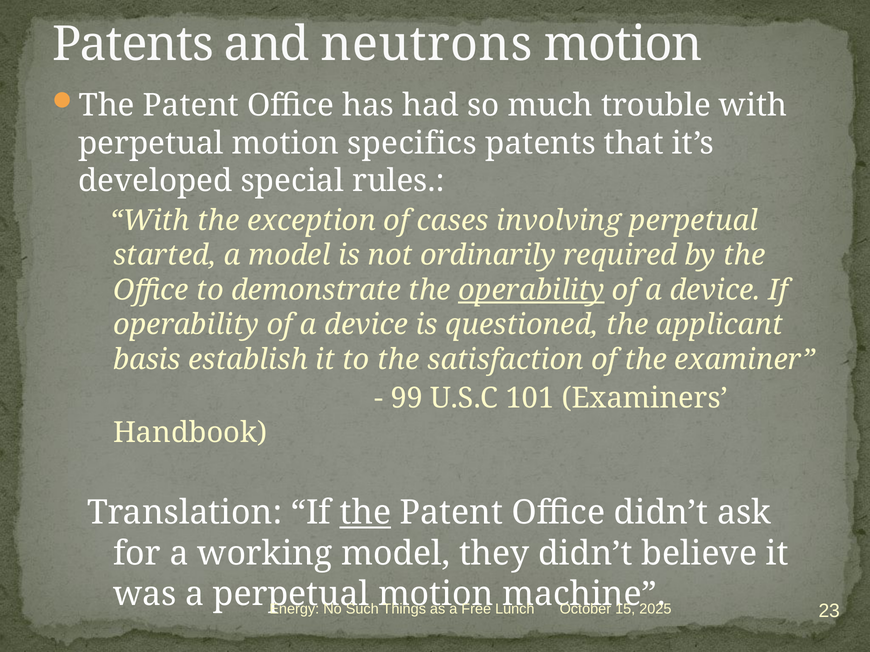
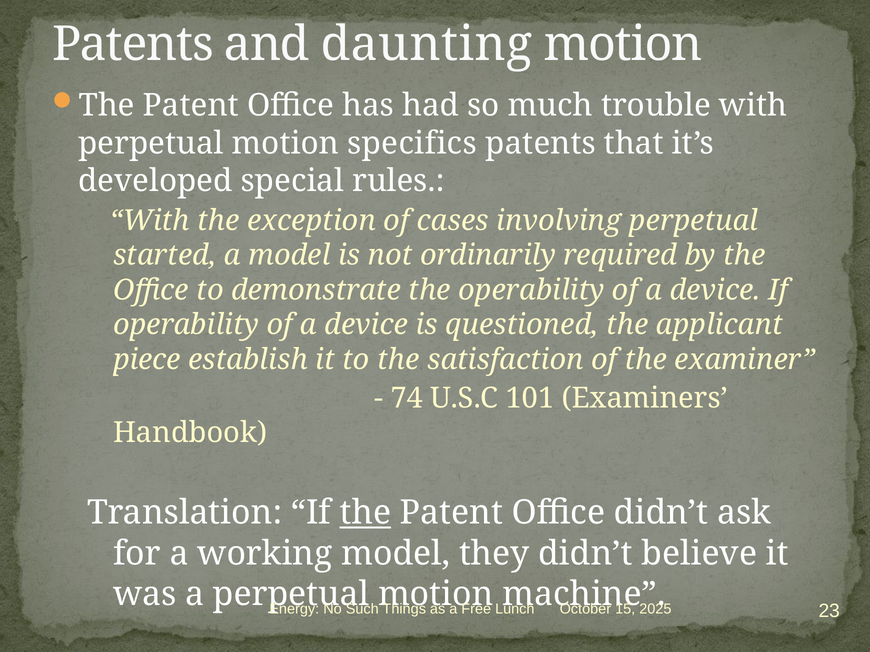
neutrons: neutrons -> daunting (426, 44)
operability underline: present -> none (531, 290)
basis: basis -> piece (147, 360)
99: 99 -> 74 (407, 398)
